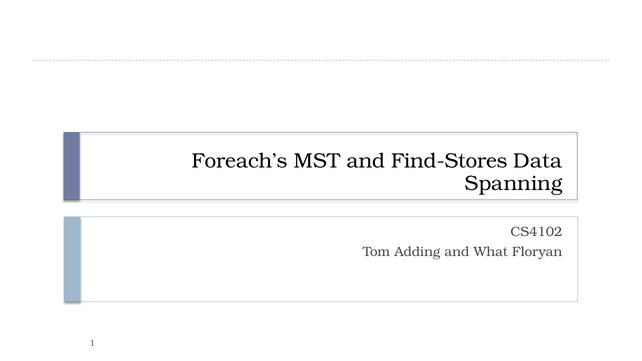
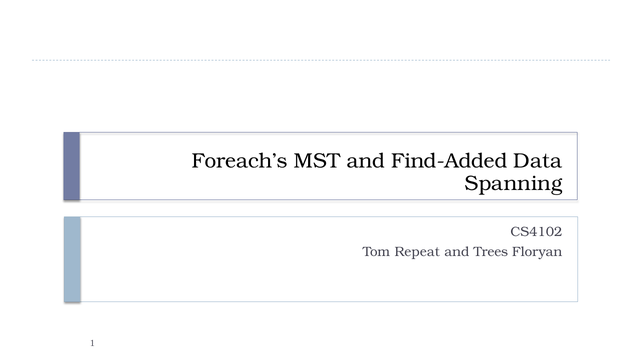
Find-Stores: Find-Stores -> Find-Added (449, 161)
Adding: Adding -> Repeat (417, 252)
What: What -> Trees (491, 252)
